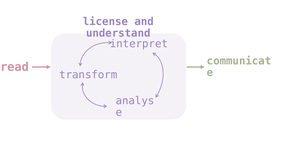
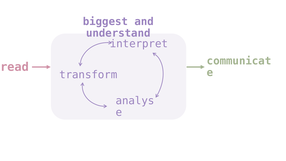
license: license -> biggest (105, 22)
